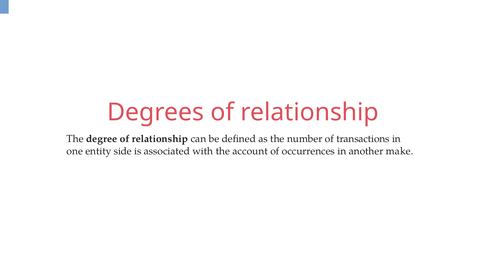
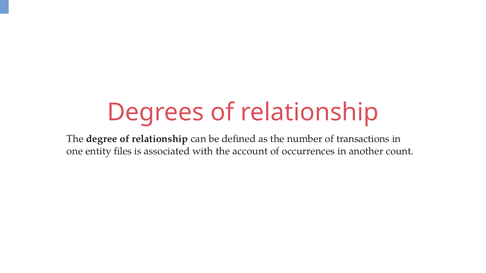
side: side -> files (123, 151)
make: make -> count (400, 151)
